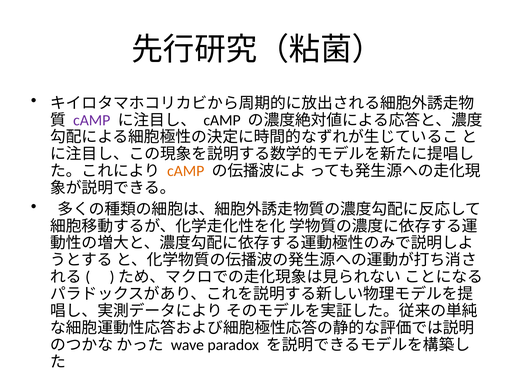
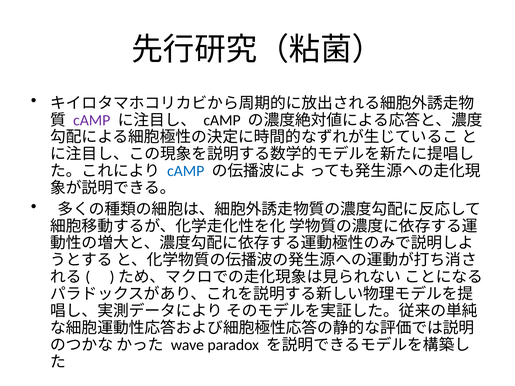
cAMP colour: orange -> blue (186, 171)
